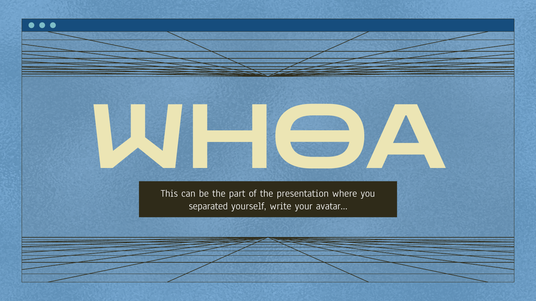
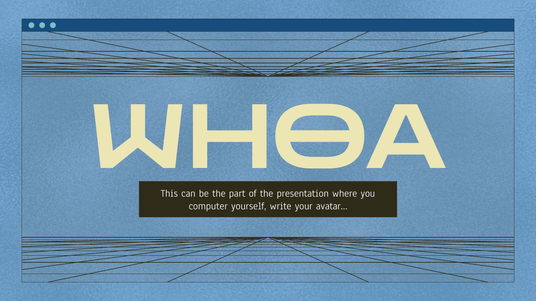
separated: separated -> computer (208, 206)
